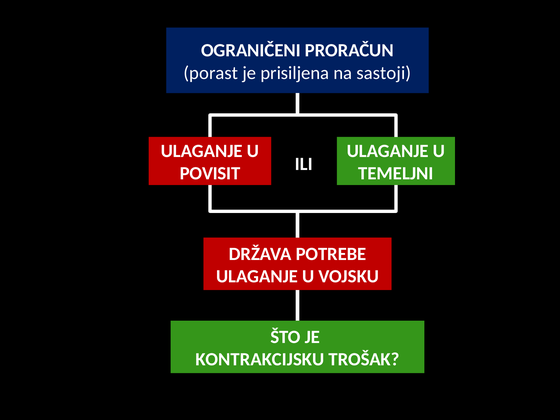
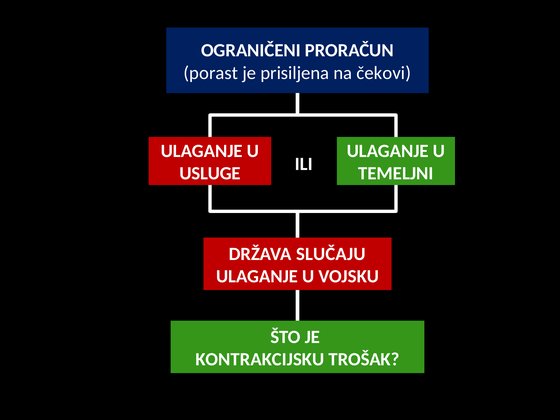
sastoji: sastoji -> čekovi (384, 73)
POVISIT: POVISIT -> USLUGE (210, 173)
POTREBE: POTREBE -> SLUČAJU (331, 254)
